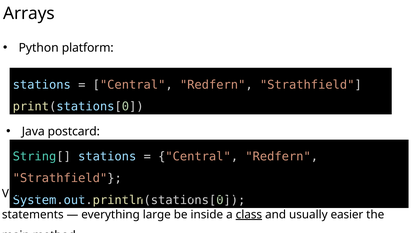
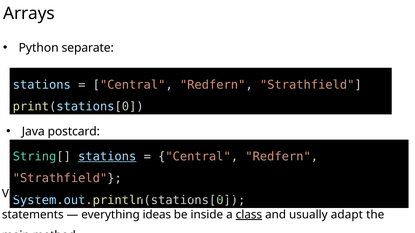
platform: platform -> separate (88, 48)
stations underline: none -> present (107, 157)
large: large -> ideas (157, 215)
easier: easier -> adapt (347, 215)
